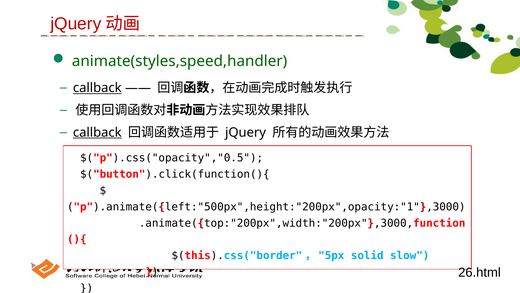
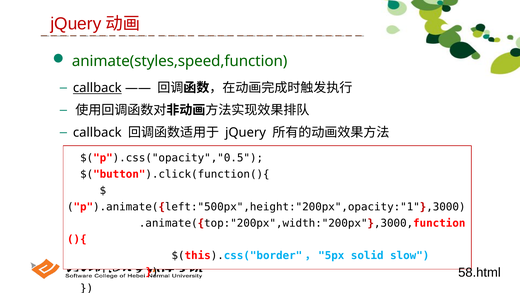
animate(styles,speed,handler: animate(styles,speed,handler -> animate(styles,speed,function (180, 61)
callback underline: present -> none (97, 132)
26.html: 26.html -> 58.html (479, 272)
